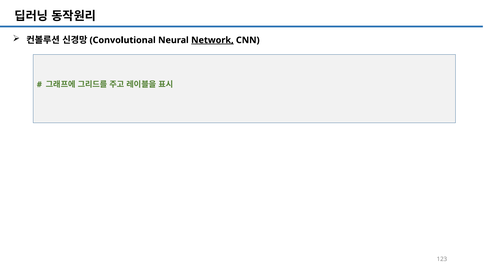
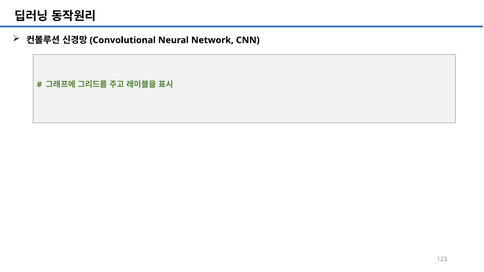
Network underline: present -> none (212, 40)
